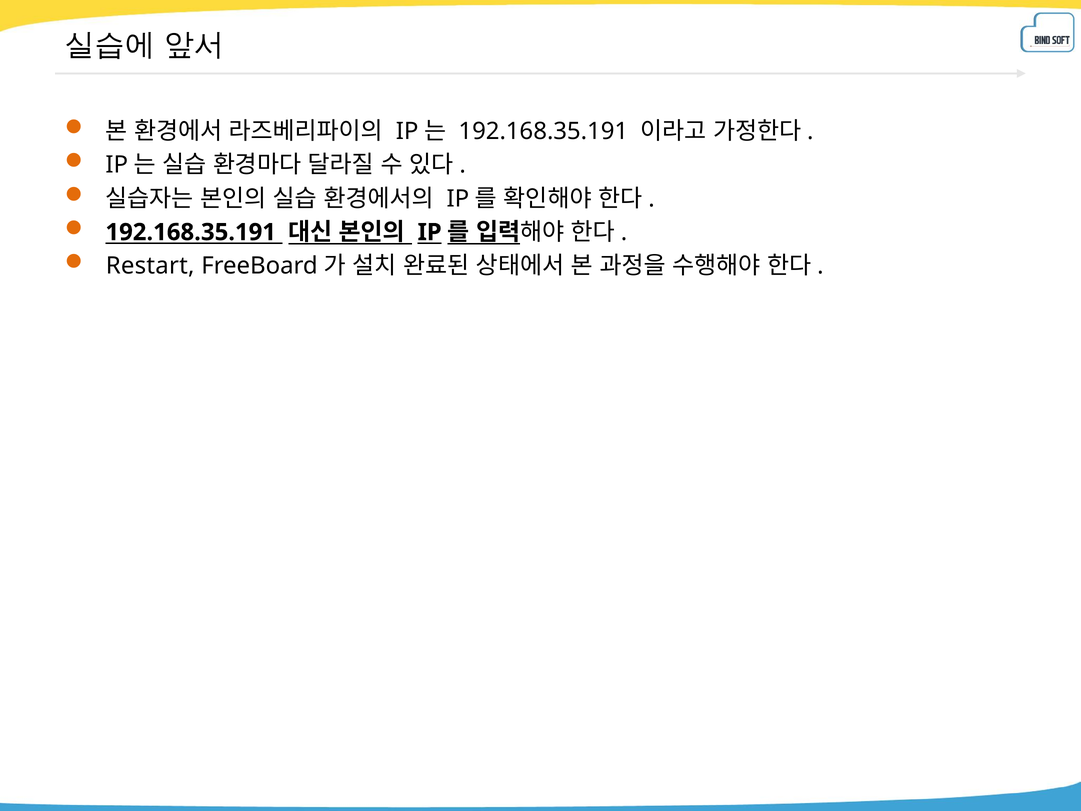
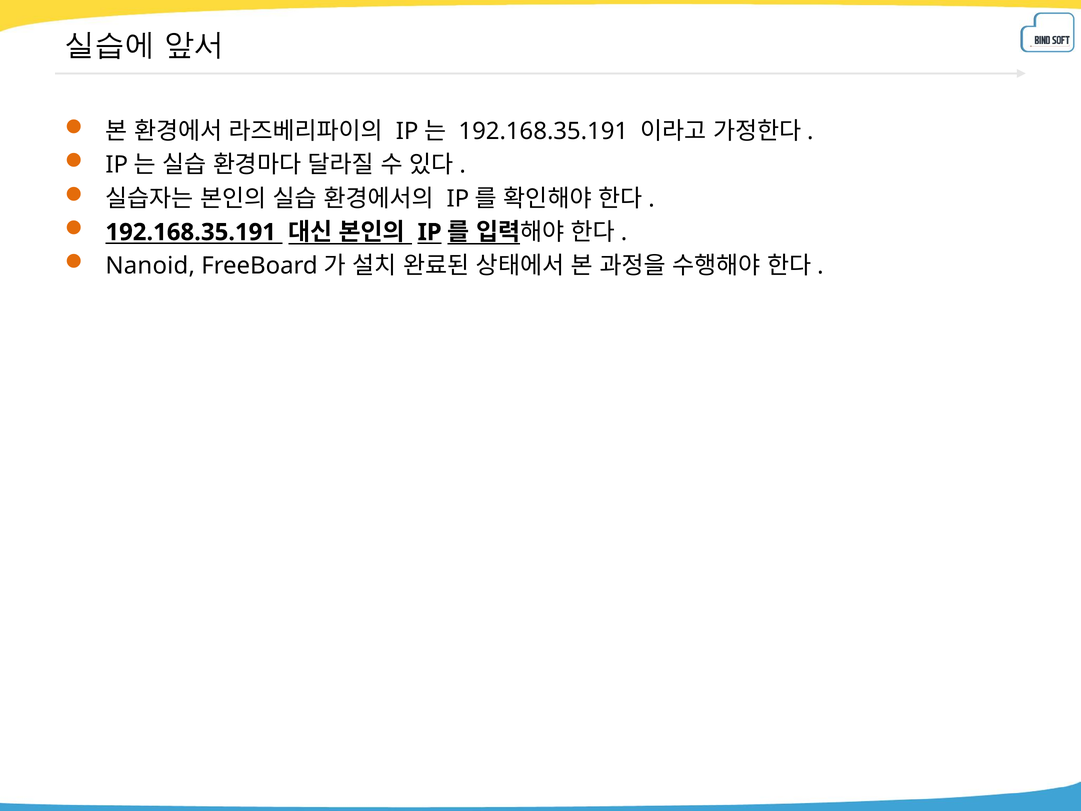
Restart: Restart -> Nanoid (150, 266)
